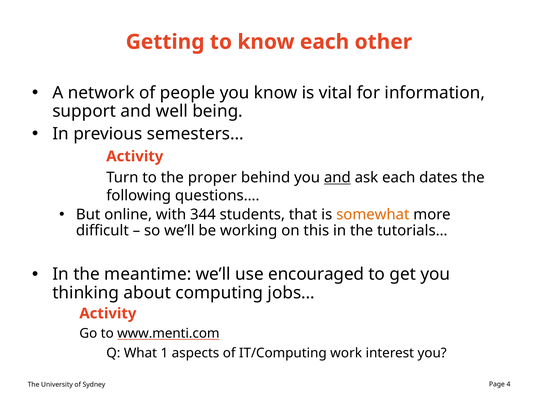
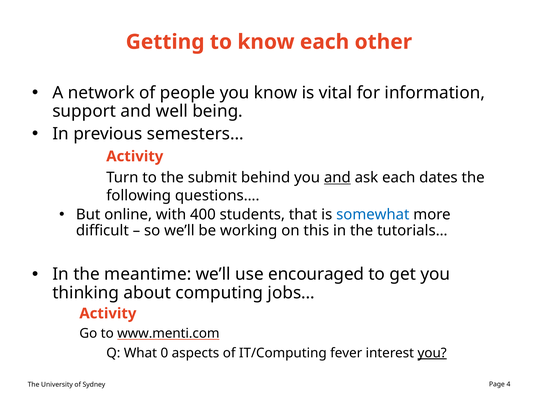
proper: proper -> submit (212, 178)
344: 344 -> 400 (203, 215)
somewhat colour: orange -> blue (373, 215)
1: 1 -> 0 (164, 353)
work: work -> fever (346, 353)
you underline: none -> present (432, 353)
